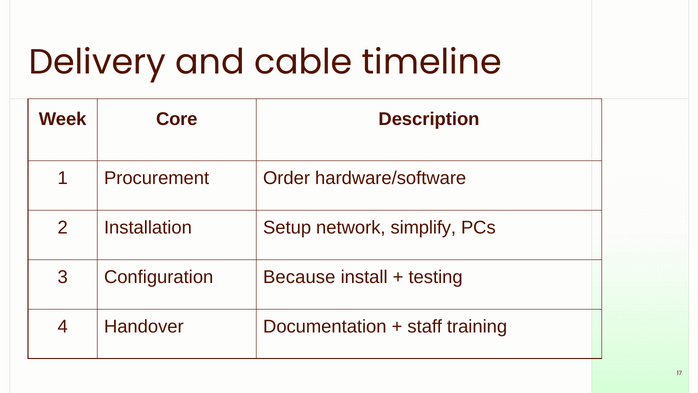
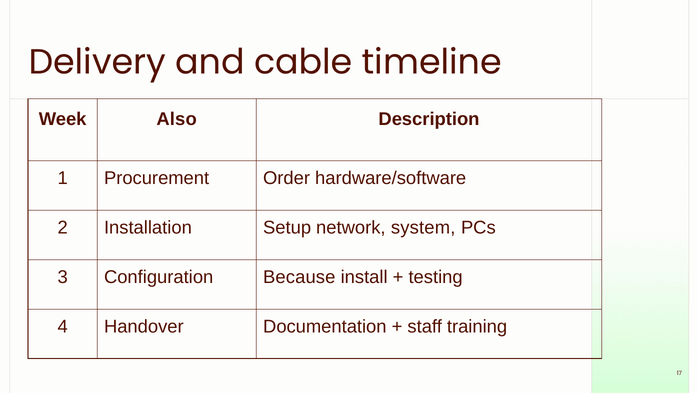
Core: Core -> Also (177, 119)
simplify: simplify -> system (423, 227)
